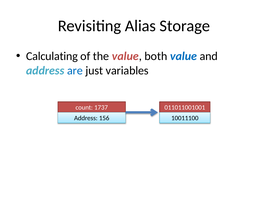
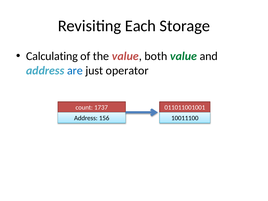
Alias: Alias -> Each (140, 26)
value colour: blue -> green (183, 56)
variables: variables -> operator (127, 71)
